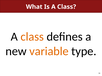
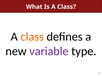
variable colour: orange -> purple (49, 52)
